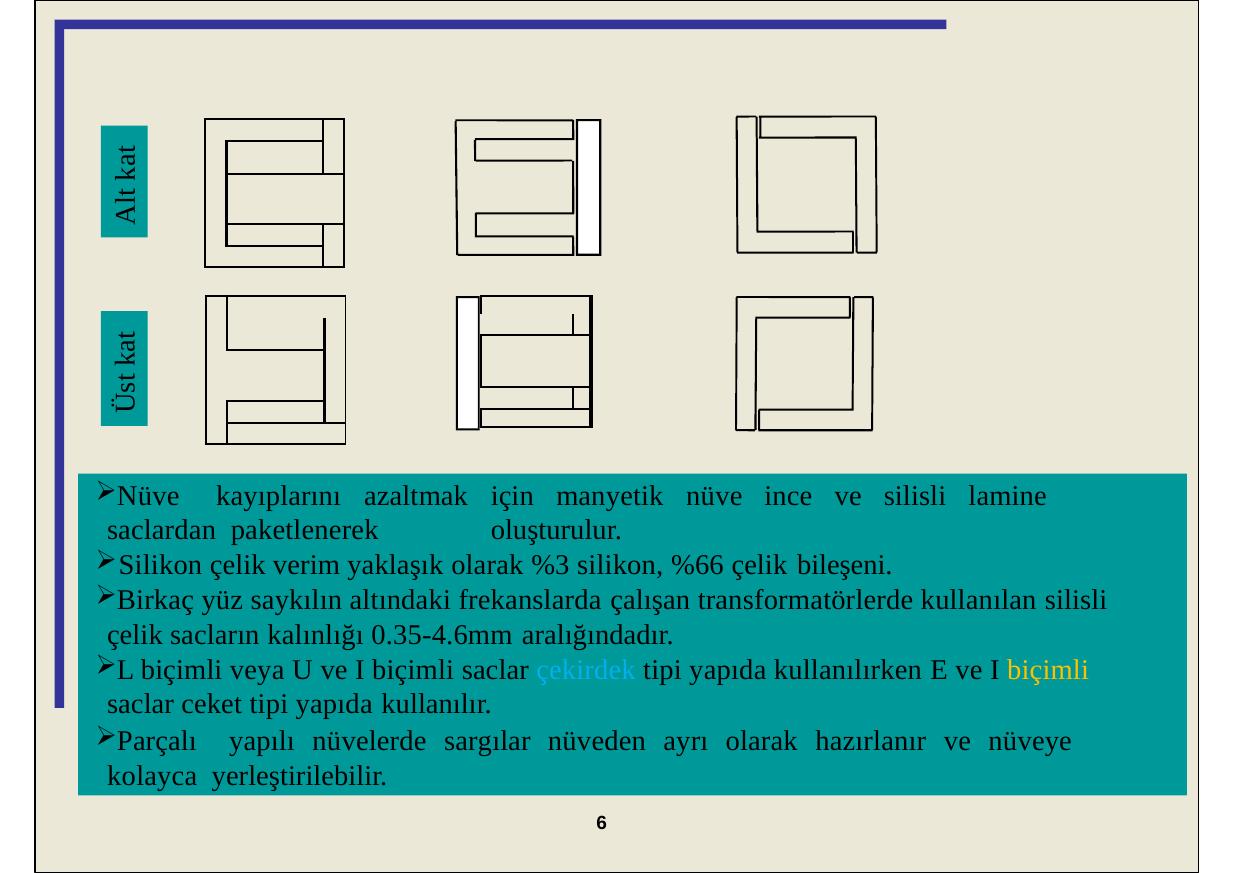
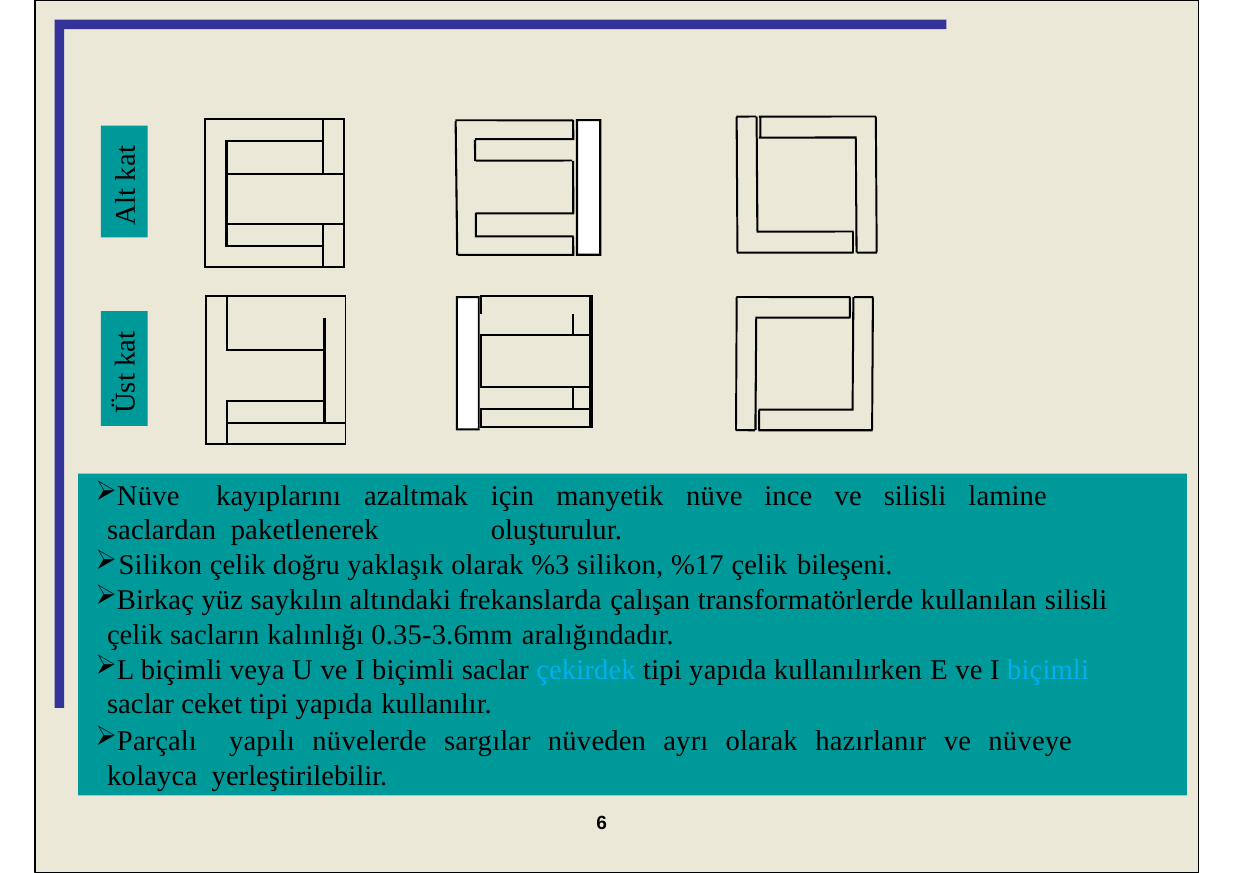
verim: verim -> doğru (307, 565)
%66: %66 -> %17 (697, 565)
0.35-4.6mm: 0.35-4.6mm -> 0.35-3.6mm (442, 635)
biçimli colour: yellow -> light blue (1048, 670)
